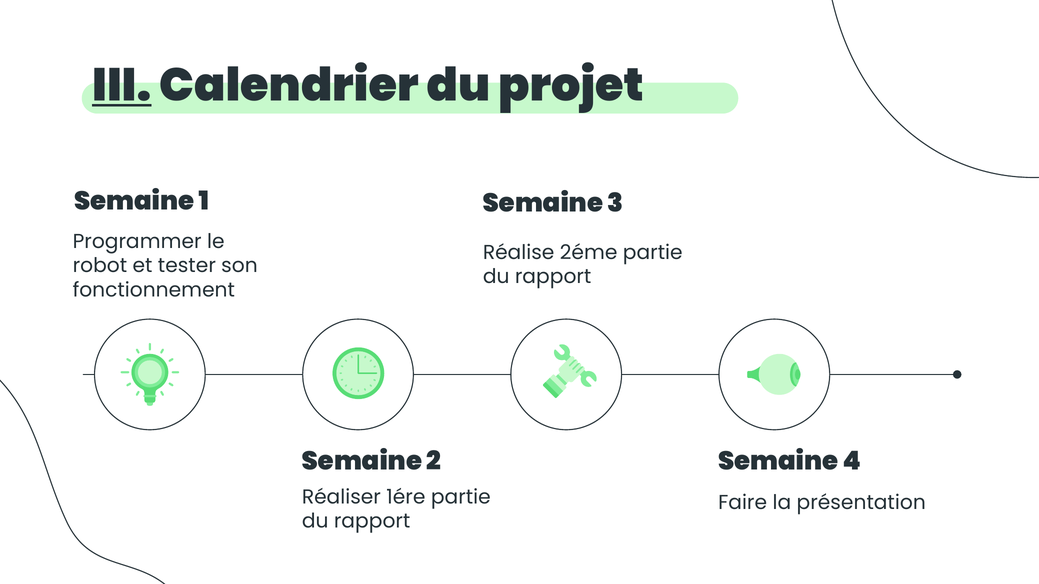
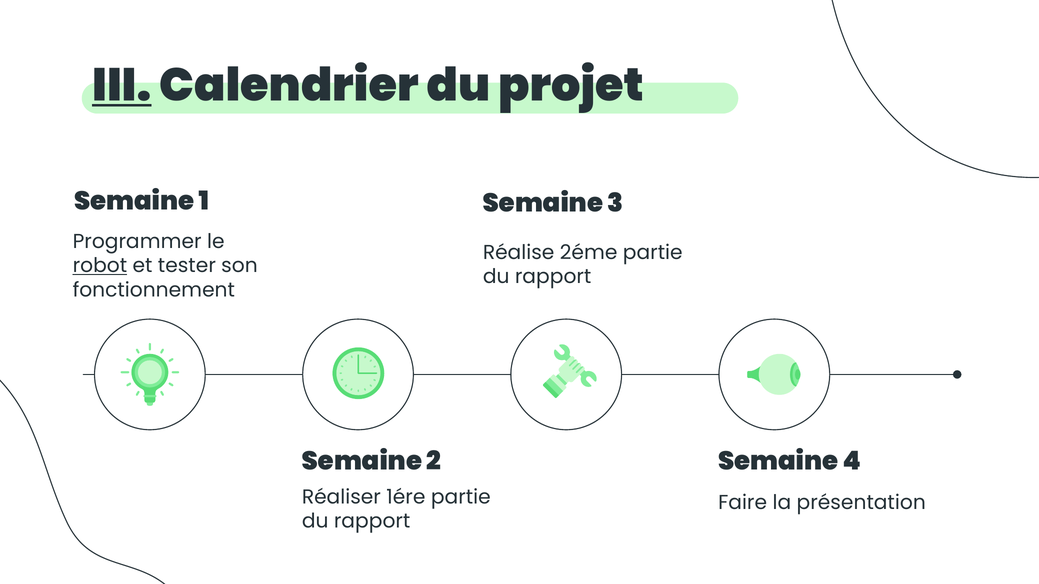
robot underline: none -> present (100, 266)
